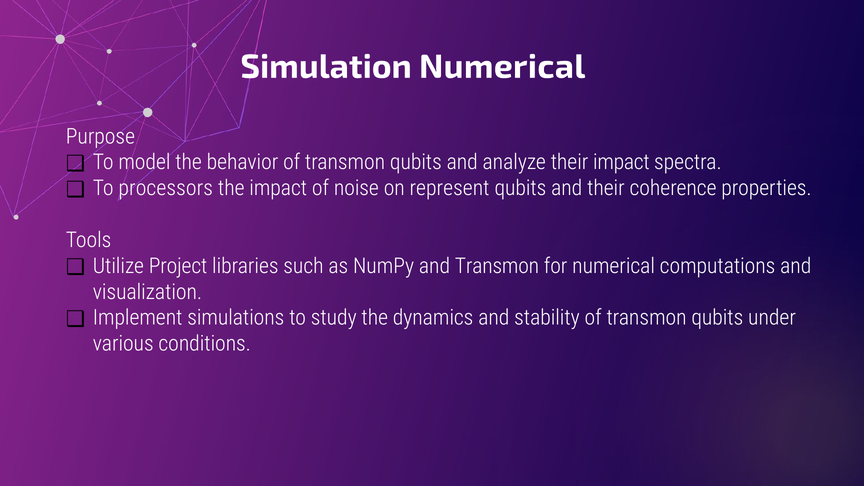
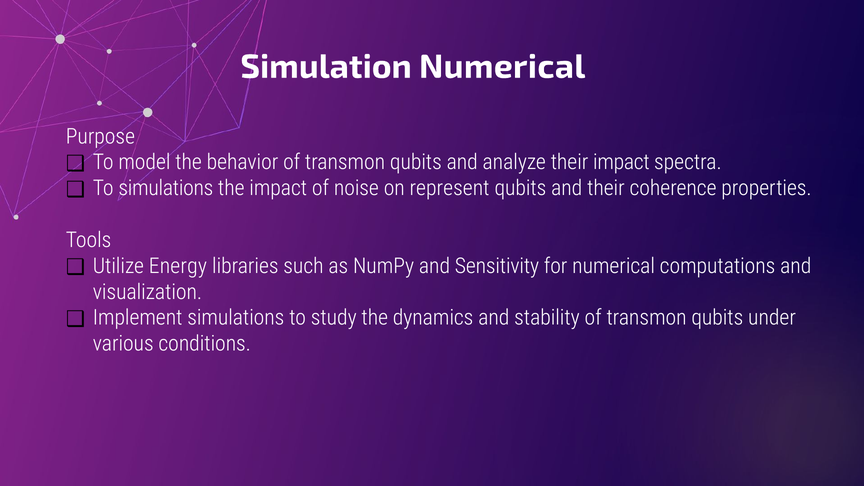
To processors: processors -> simulations (166, 188)
Project: Project -> Energy (178, 266)
and Transmon: Transmon -> Sensitivity (497, 266)
